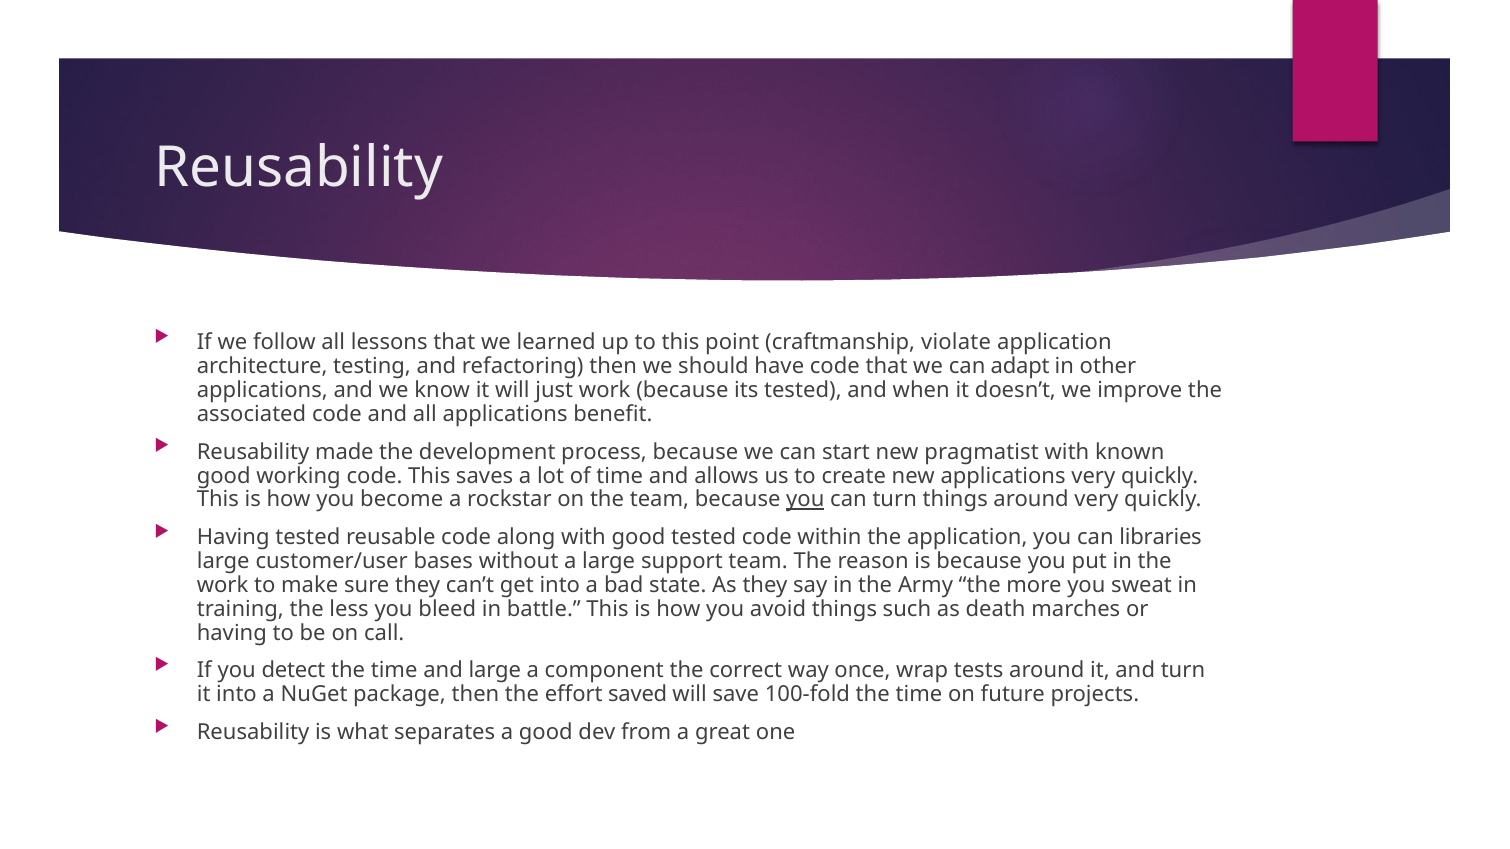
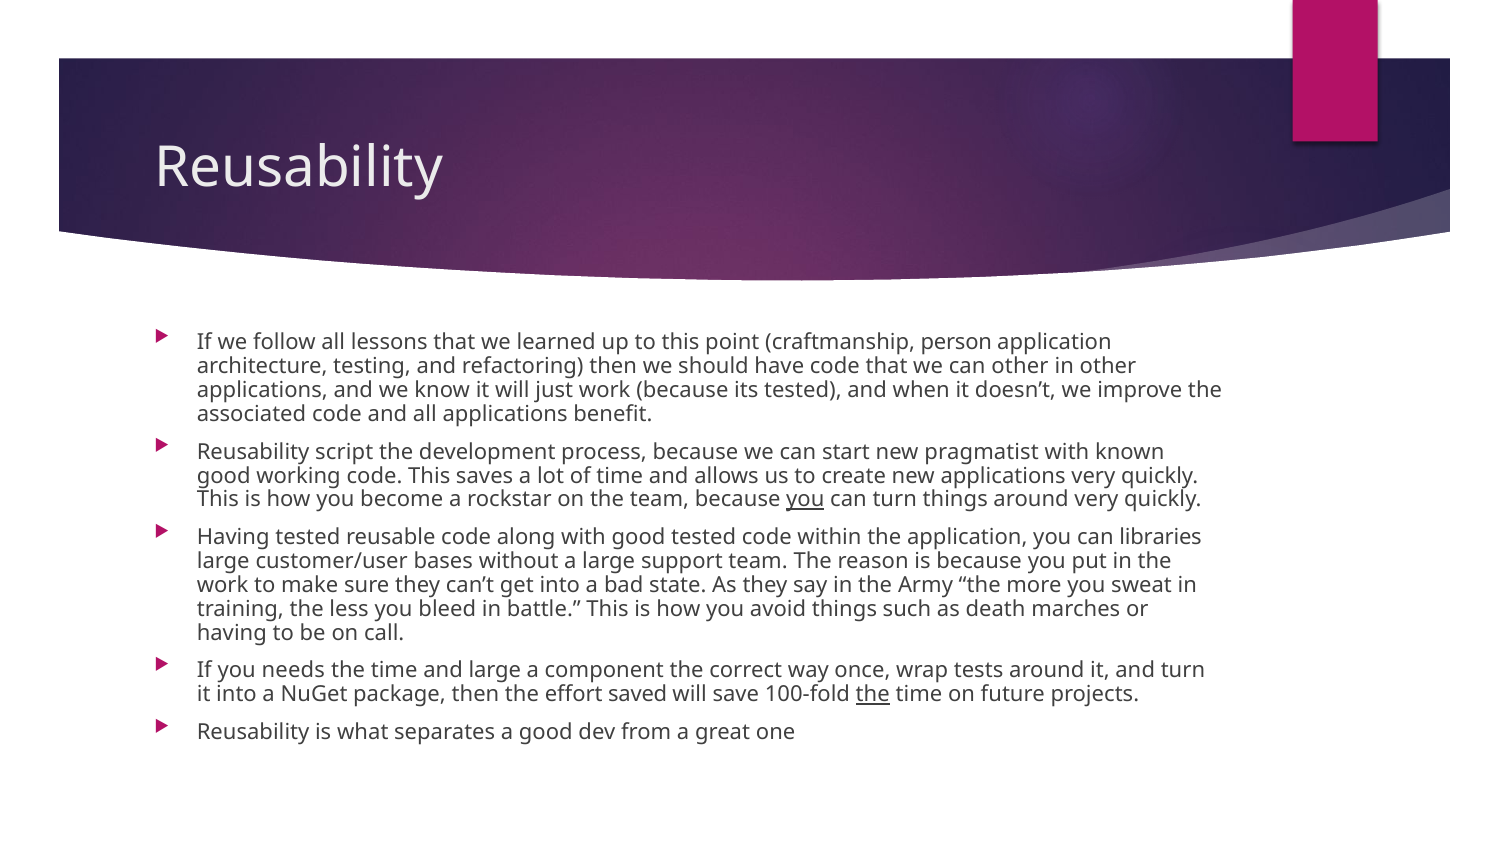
violate: violate -> person (956, 343)
can adapt: adapt -> other (1020, 367)
made: made -> script (344, 452)
detect: detect -> needs (293, 671)
the underline: none -> present (873, 695)
